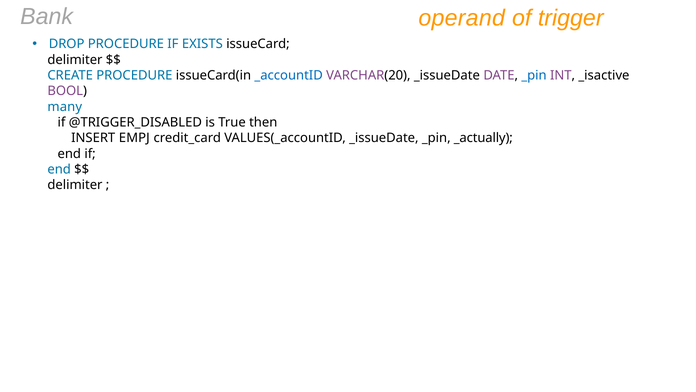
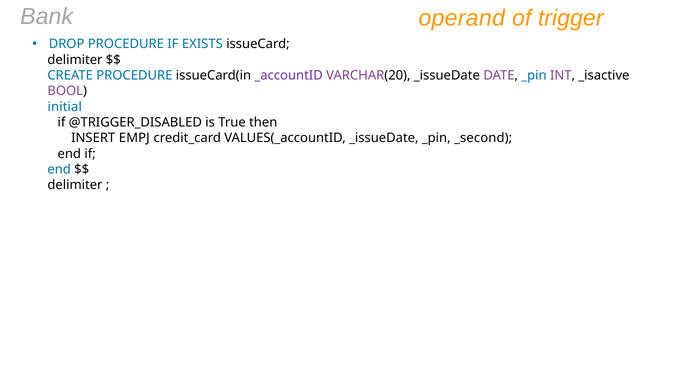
_accountID colour: blue -> purple (289, 75)
many: many -> initial (65, 107)
_actually: _actually -> _second (483, 138)
